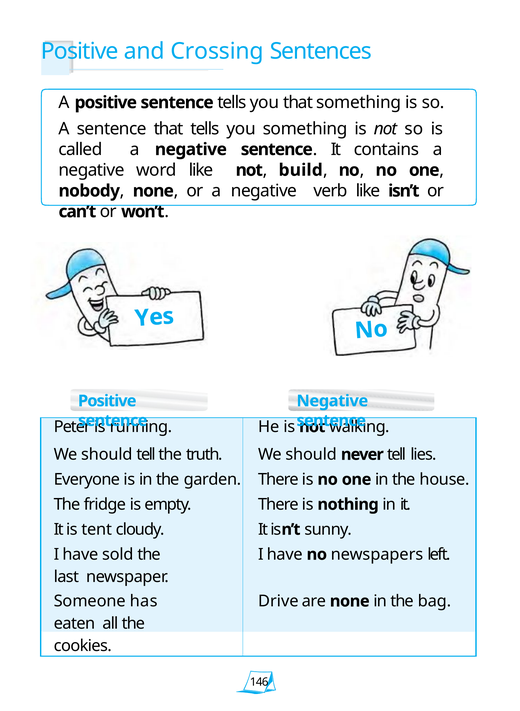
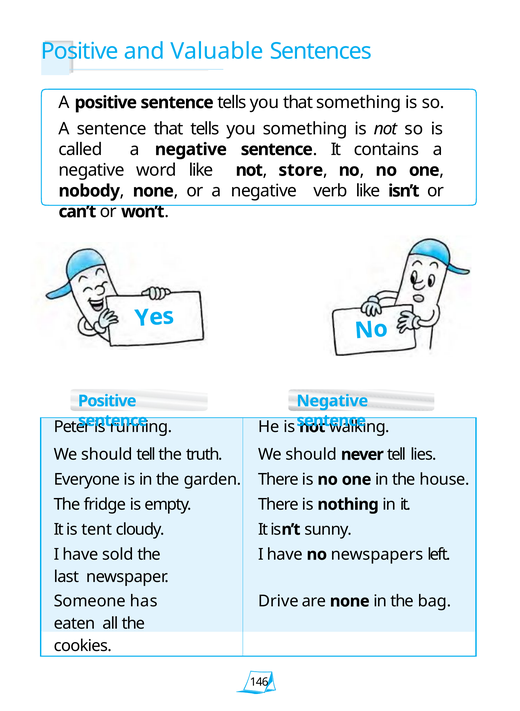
Crossing: Crossing -> Valuable (217, 51)
build: build -> store (301, 170)
